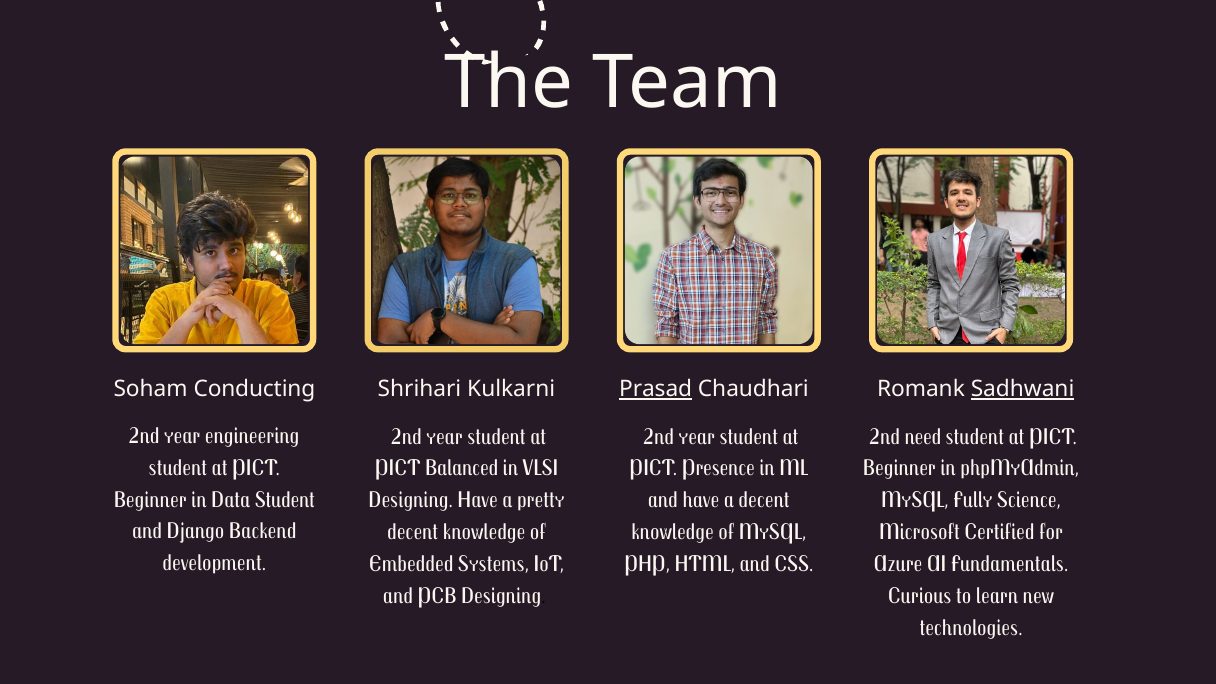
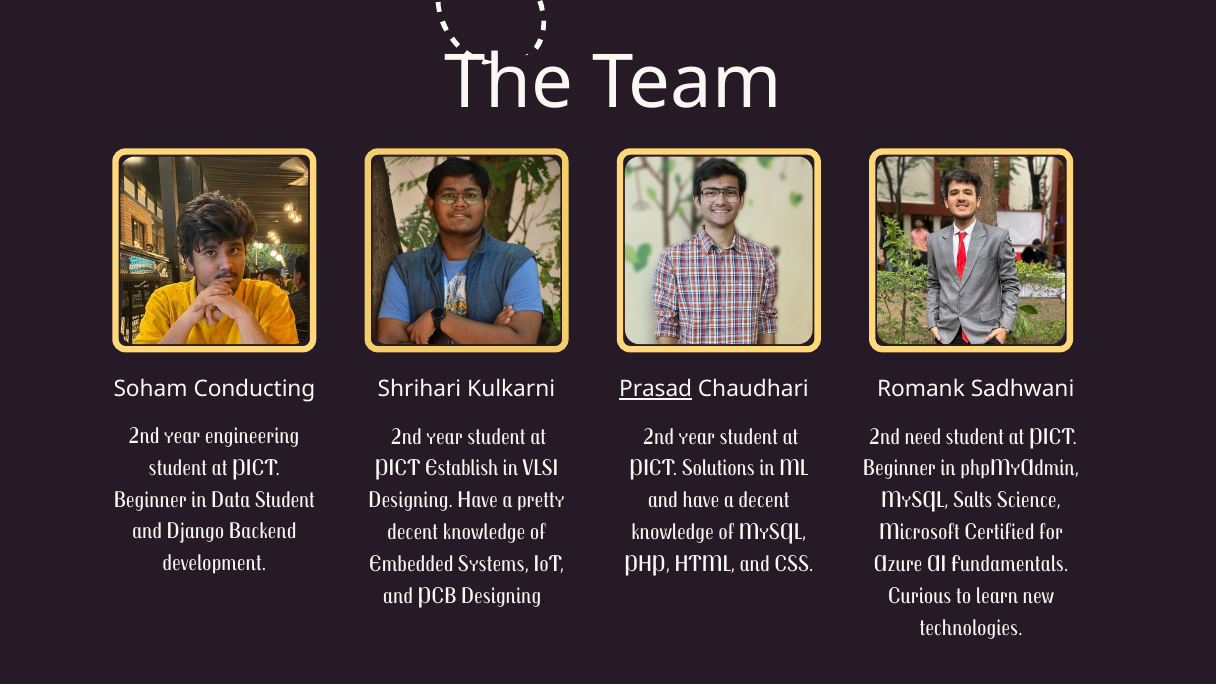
Sadhwani underline: present -> none (1023, 389)
Balanced: Balanced -> Establish (462, 468)
Presence: Presence -> Solutions (718, 468)
Fully: Fully -> Salts (973, 500)
